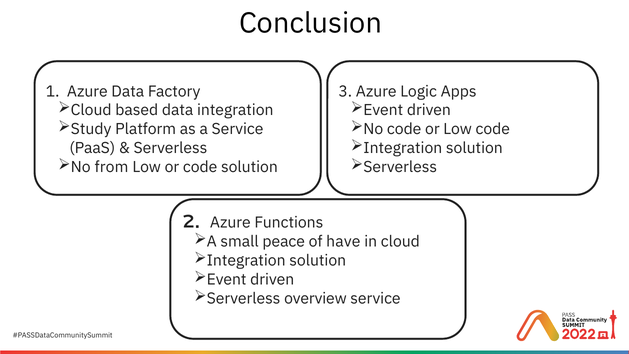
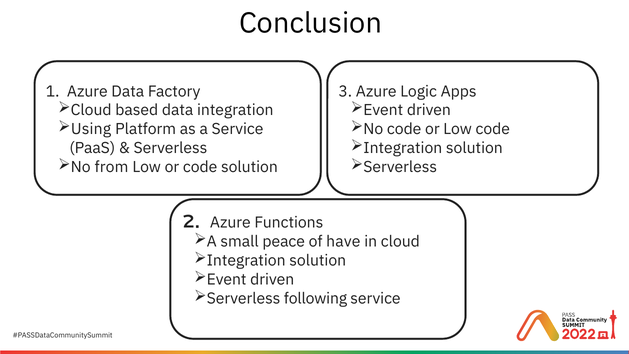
Study: Study -> Using (91, 129)
overview: overview -> following (315, 298)
